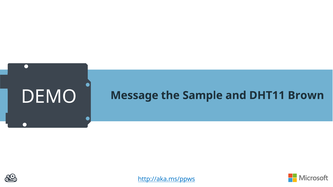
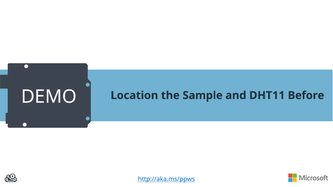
Message: Message -> Location (134, 96)
Brown: Brown -> Before (306, 96)
